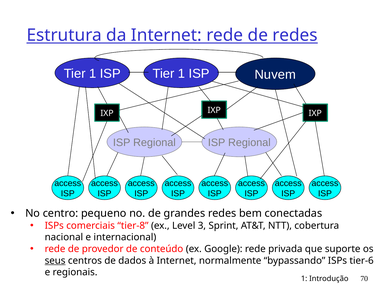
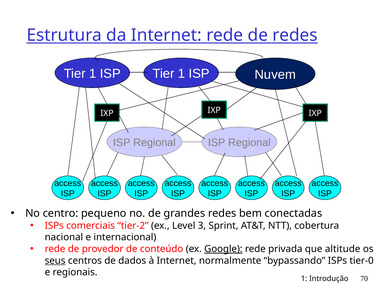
tier-8: tier-8 -> tier-2 (133, 226)
Google underline: none -> present (223, 249)
suporte: suporte -> altitude (343, 249)
tier-6: tier-6 -> tier-0 (362, 261)
